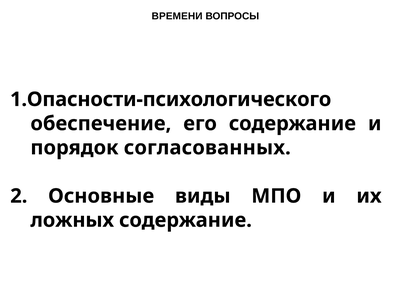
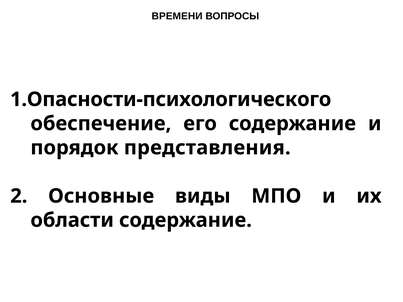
согласованных: согласованных -> представления (207, 148)
ложных: ложных -> области (72, 220)
